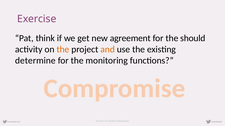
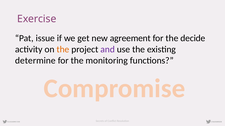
think: think -> issue (45, 38)
should: should -> decide (193, 38)
and colour: orange -> purple (108, 50)
